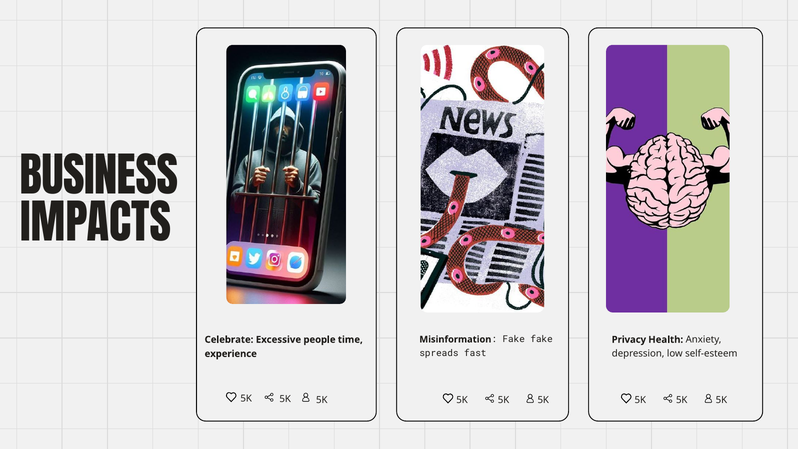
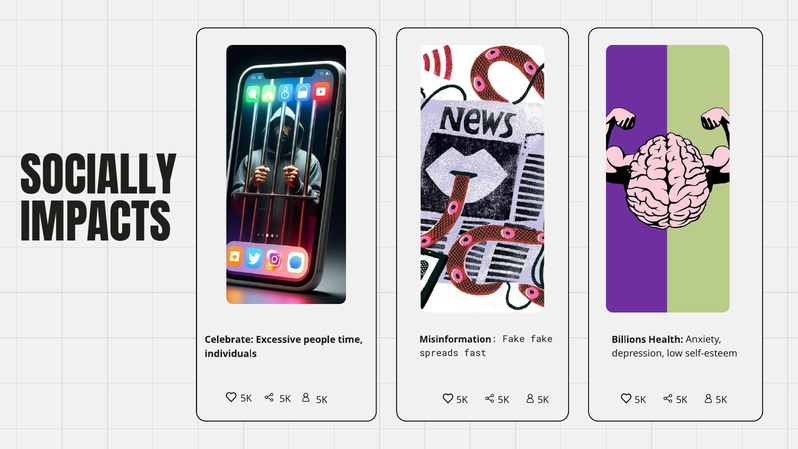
BUSINESS: BUSINESS -> SOCIALLY (99, 179)
Privacy: Privacy -> Billions (629, 340)
experience: experience -> individuals (231, 354)
